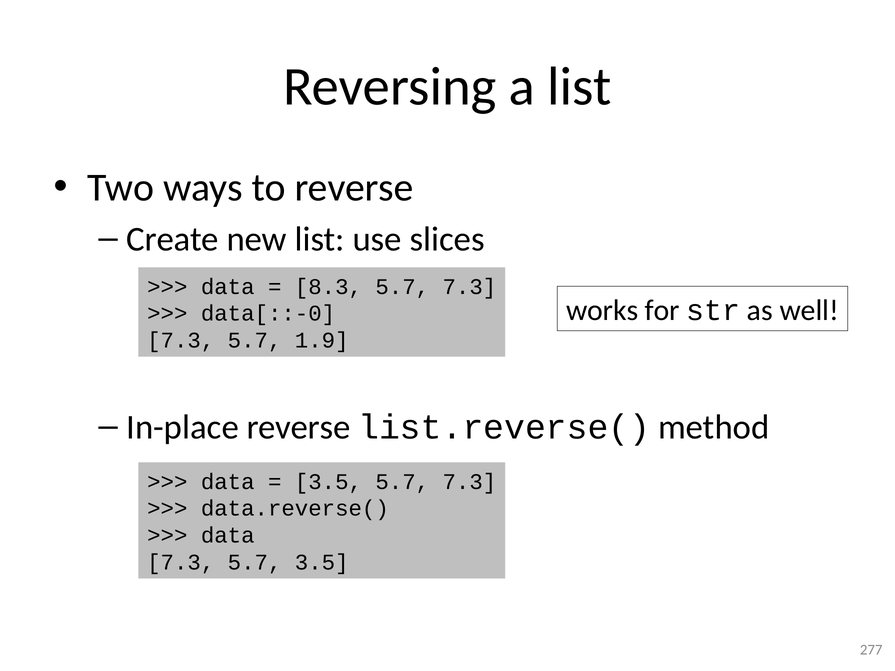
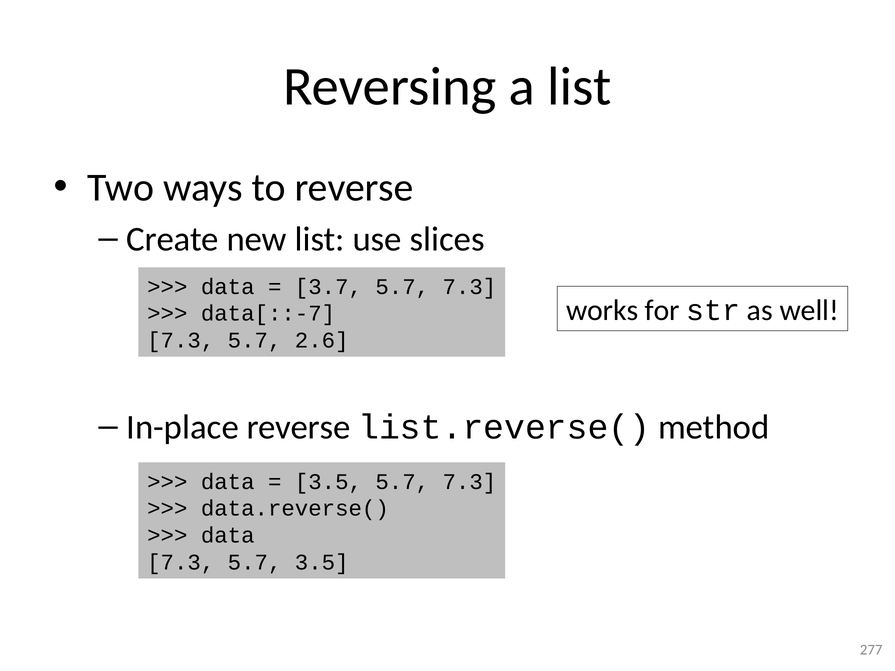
8.3: 8.3 -> 3.7 (328, 287)
data[::-0: data[::-0 -> data[::-7 (268, 314)
1.9: 1.9 -> 2.6 (322, 341)
